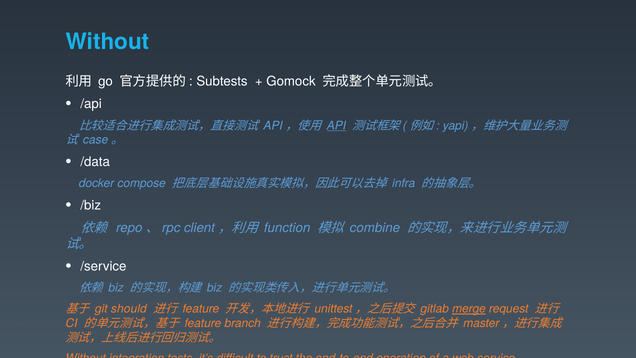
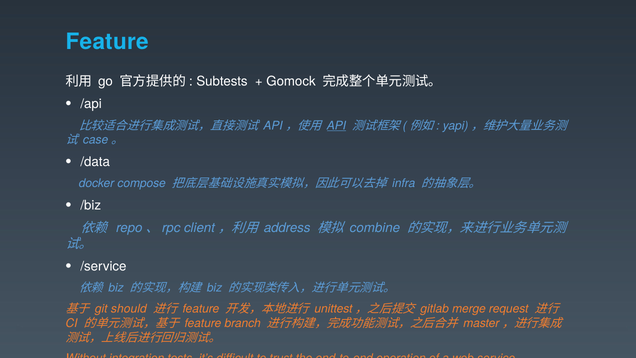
Without: Without -> Feature (107, 42)
function: function -> address (287, 228)
merge underline: present -> none (469, 309)
